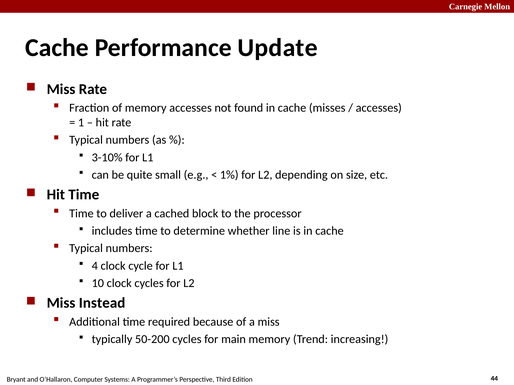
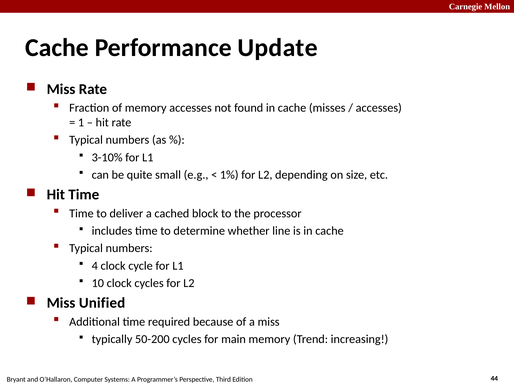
Instead: Instead -> Unified (102, 303)
